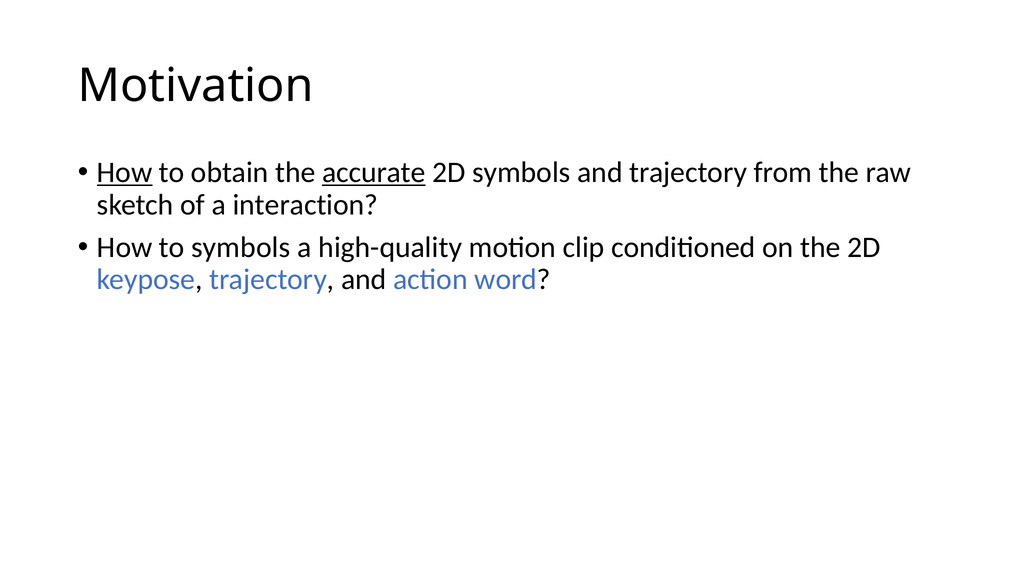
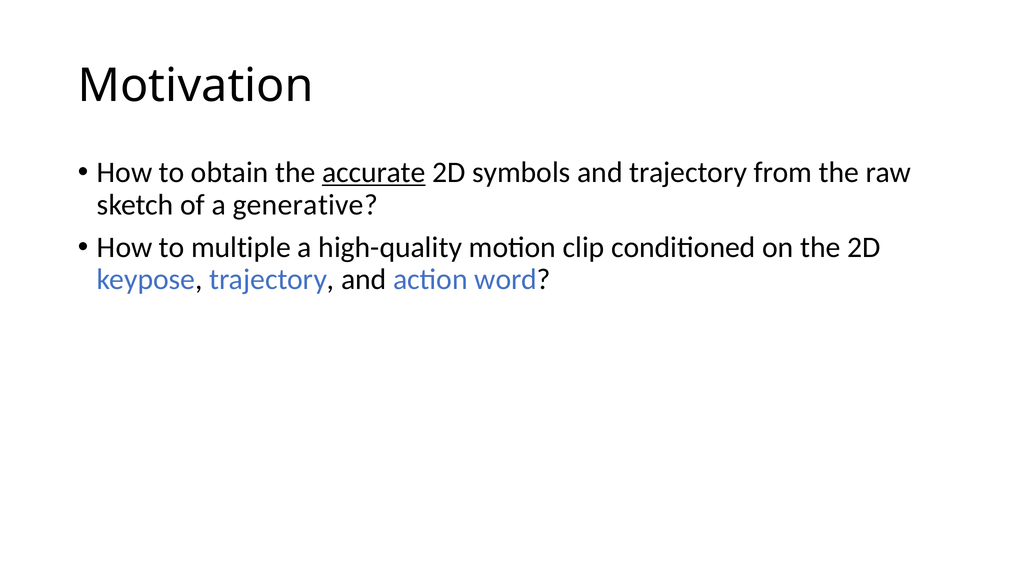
How underline: present -> none (125, 173)
interaction: interaction -> generative (305, 205)
to symbols: symbols -> multiple (241, 248)
